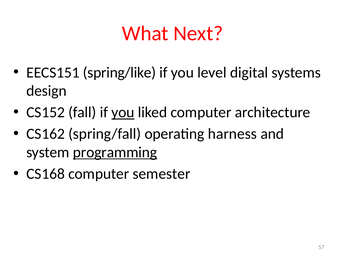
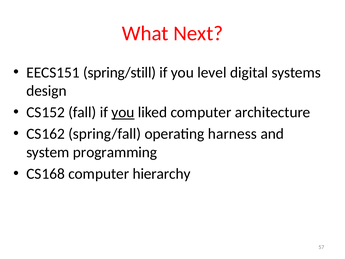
spring/like: spring/like -> spring/still (120, 72)
programming underline: present -> none (115, 152)
semester: semester -> hierarchy (162, 174)
